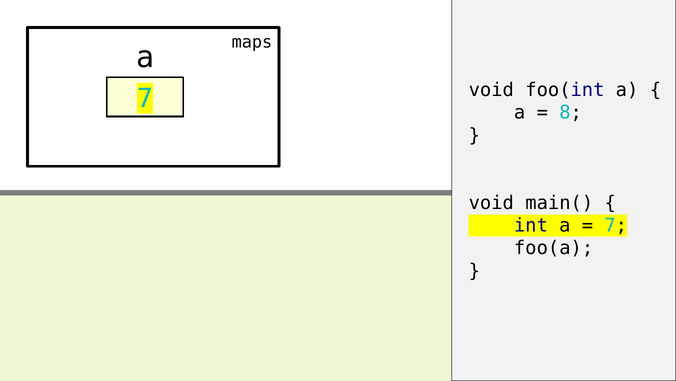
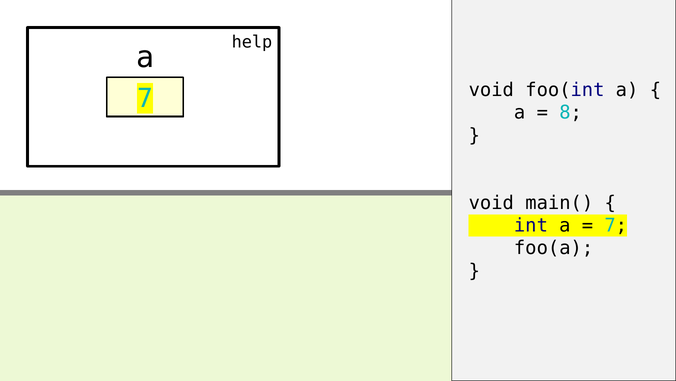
maps: maps -> help (252, 42)
